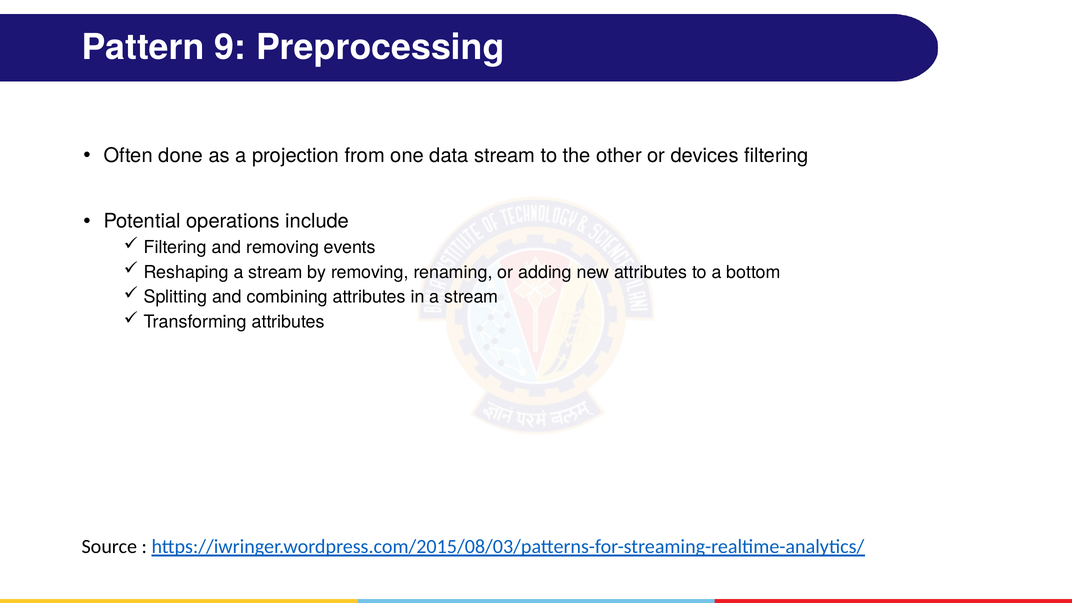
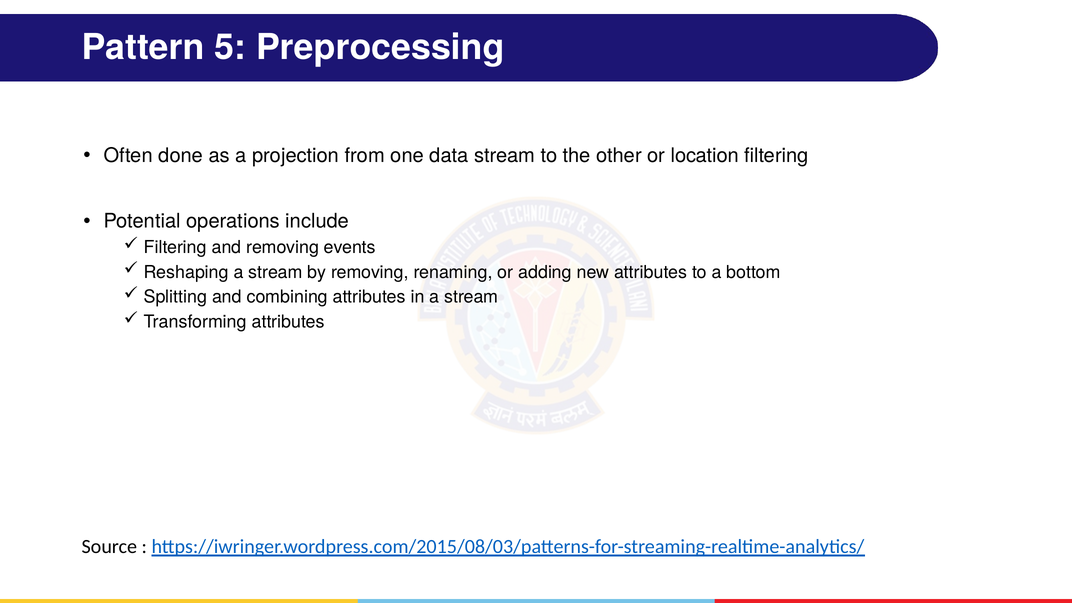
9: 9 -> 5 (230, 47)
devices: devices -> location (705, 155)
